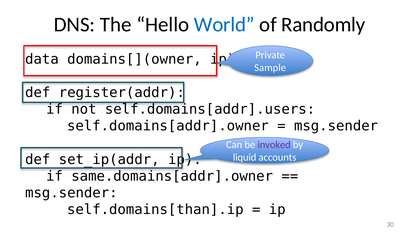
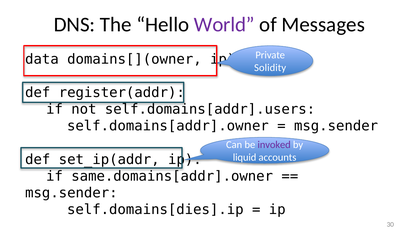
World colour: blue -> purple (224, 25)
Randomly: Randomly -> Messages (323, 25)
Sample: Sample -> Solidity (270, 68)
self.domains[than].ip: self.domains[than].ip -> self.domains[dies].ip (155, 210)
